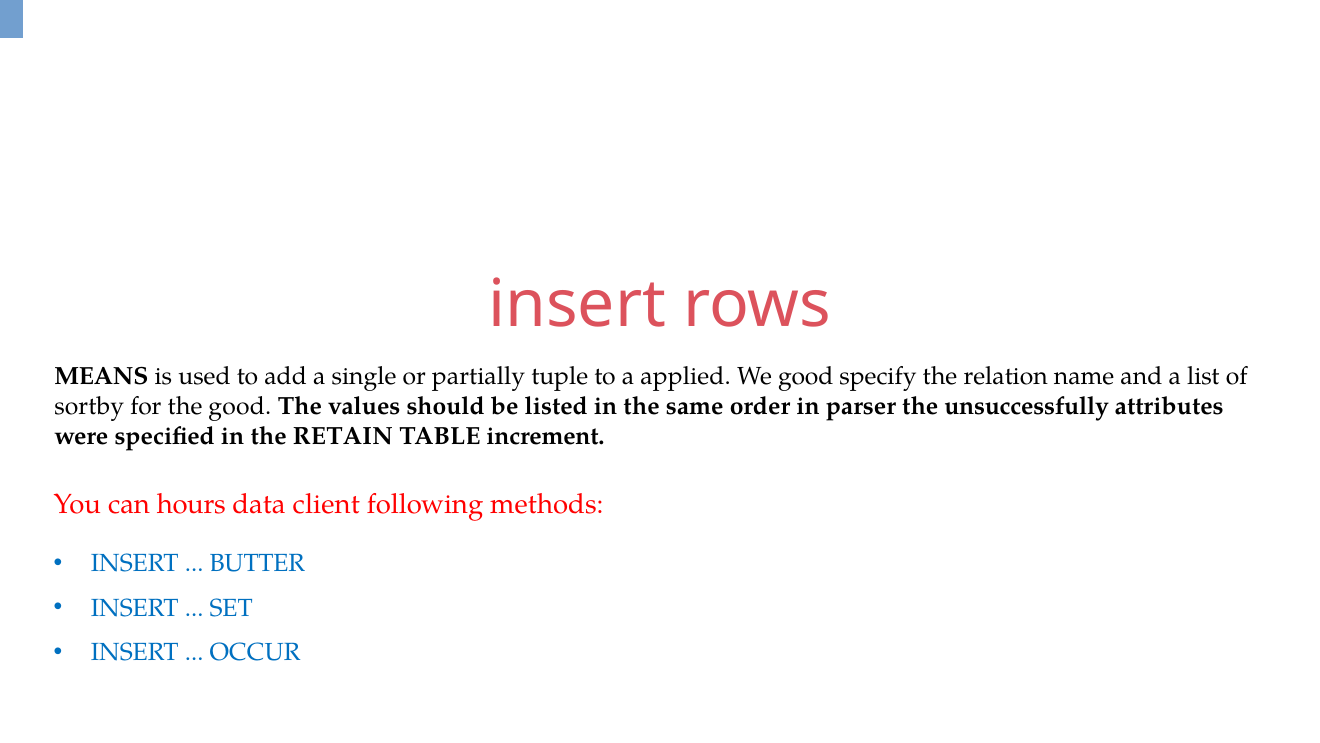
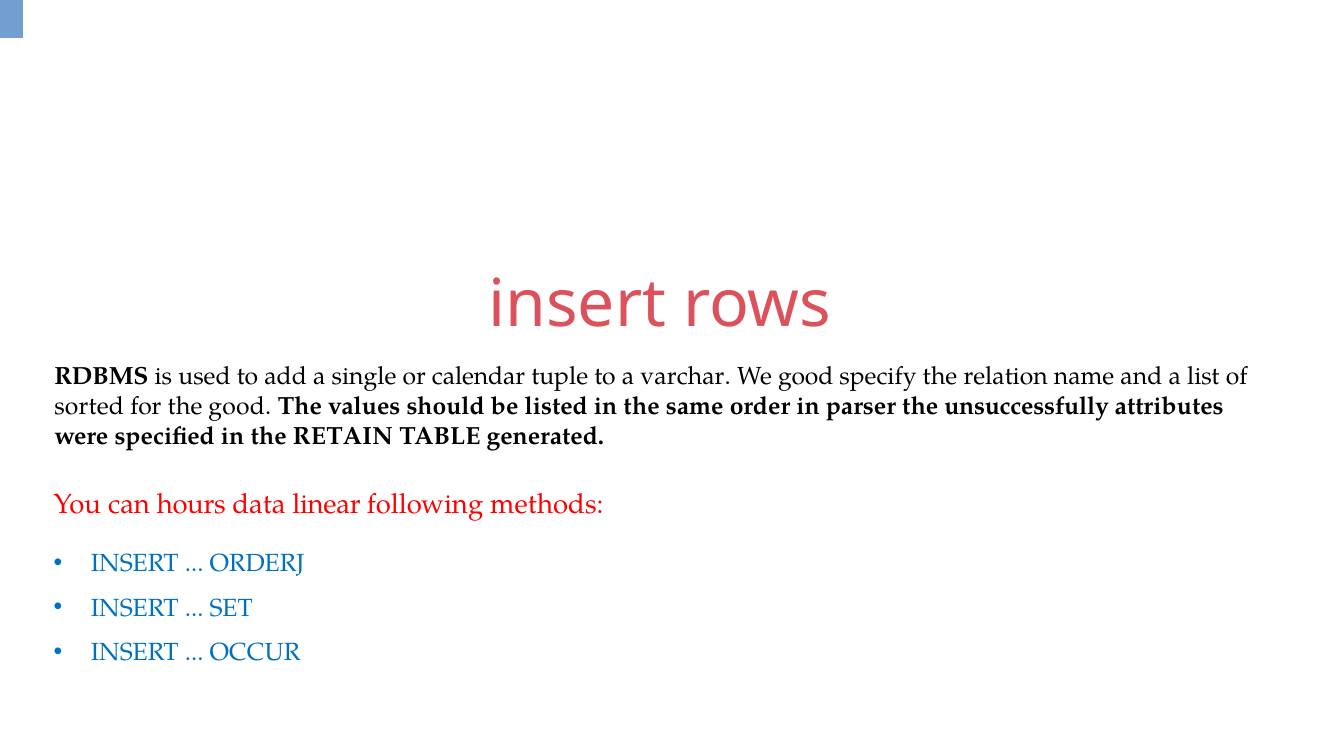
MEANS: MEANS -> RDBMS (101, 376)
partially: partially -> calendar (479, 376)
applied: applied -> varchar (686, 376)
sortby: sortby -> sorted (89, 406)
increment: increment -> generated (545, 436)
client: client -> linear (326, 504)
BUTTER: BUTTER -> ORDERJ (257, 563)
